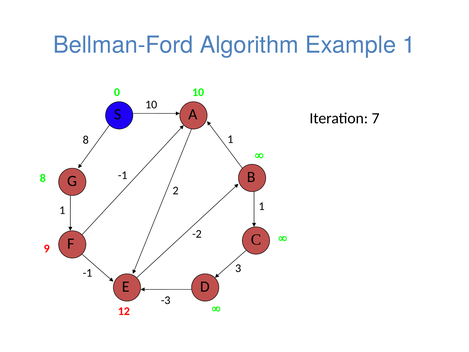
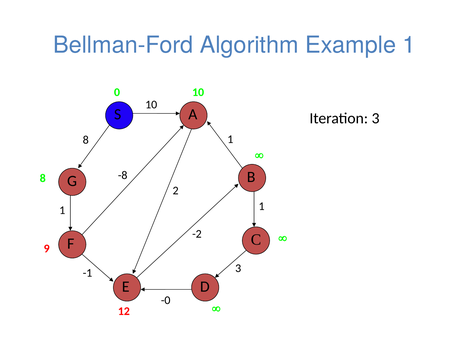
Iteration 7: 7 -> 3 (376, 118)
-1: -1 -> -8 (123, 175)
-3: -3 -> -0 (166, 300)
